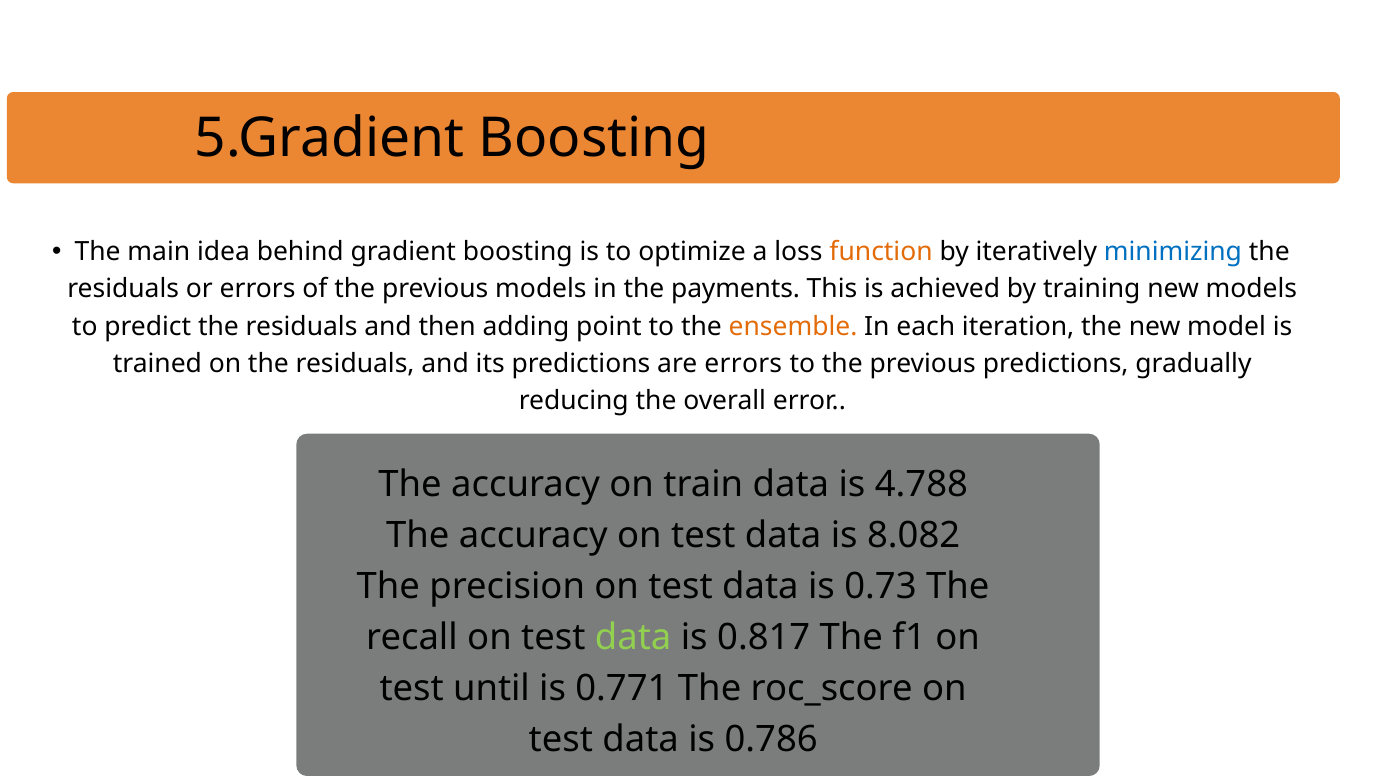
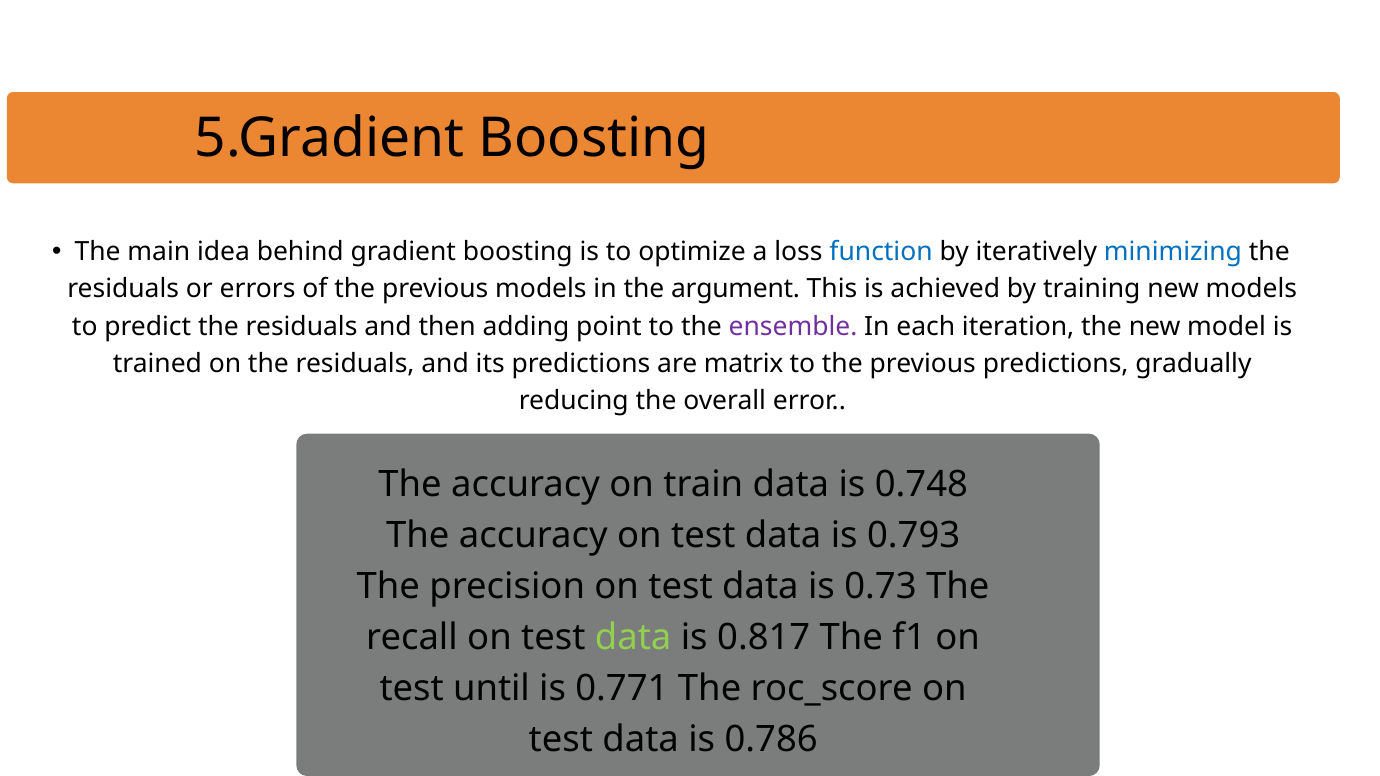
function colour: orange -> blue (881, 252)
payments: payments -> argument (736, 289)
ensemble colour: orange -> purple (793, 326)
are errors: errors -> matrix (744, 364)
4.788: 4.788 -> 0.748 (921, 485)
8.082: 8.082 -> 0.793 (914, 536)
